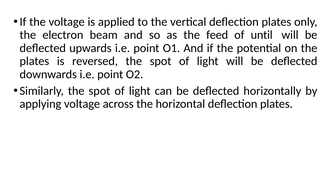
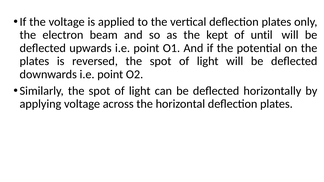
feed: feed -> kept (217, 35)
